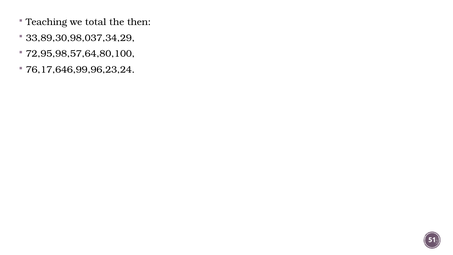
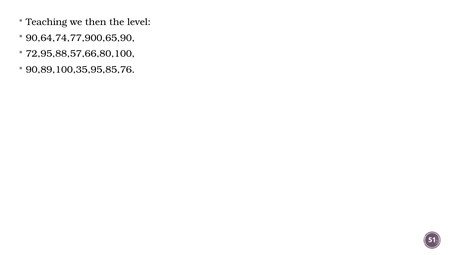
total: total -> then (96, 22)
then: then -> level (139, 22)
33,89,30,98,037,34,29: 33,89,30,98,037,34,29 -> 90,64,74,77,900,65,90 (80, 38)
72,95,98,57,64,80,100: 72,95,98,57,64,80,100 -> 72,95,88,57,66,80,100 (80, 54)
76,17,646,99,96,23,24: 76,17,646,99,96,23,24 -> 90,89,100,35,95,85,76 (80, 70)
